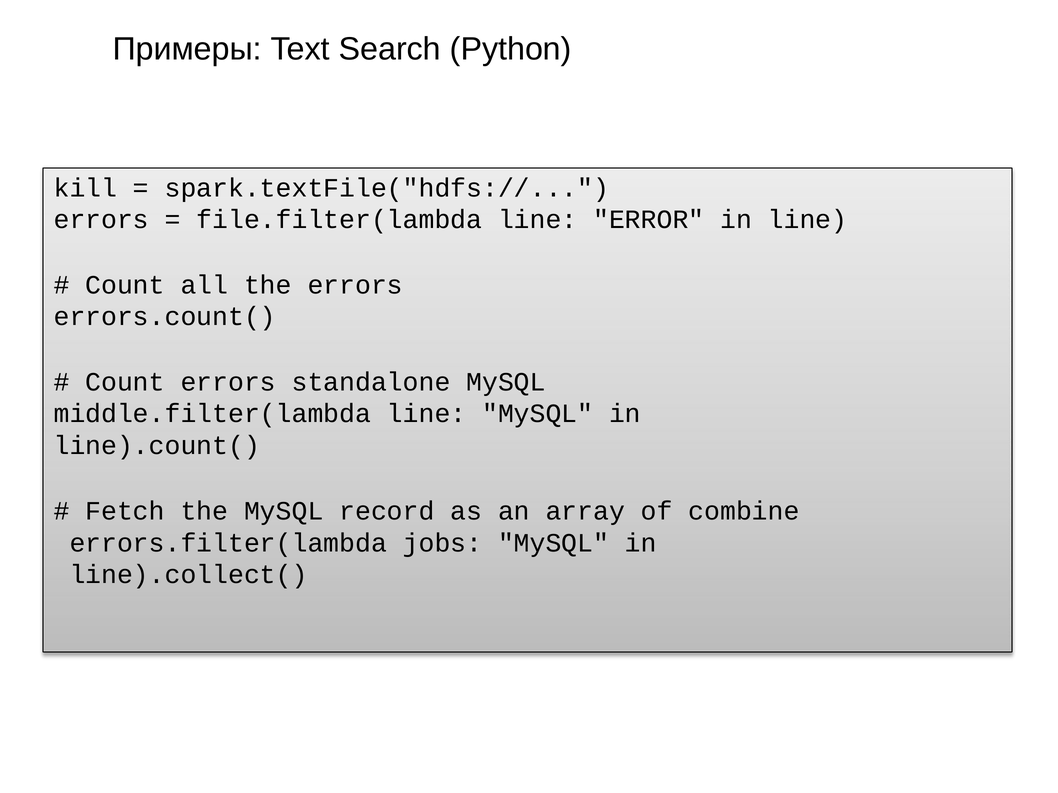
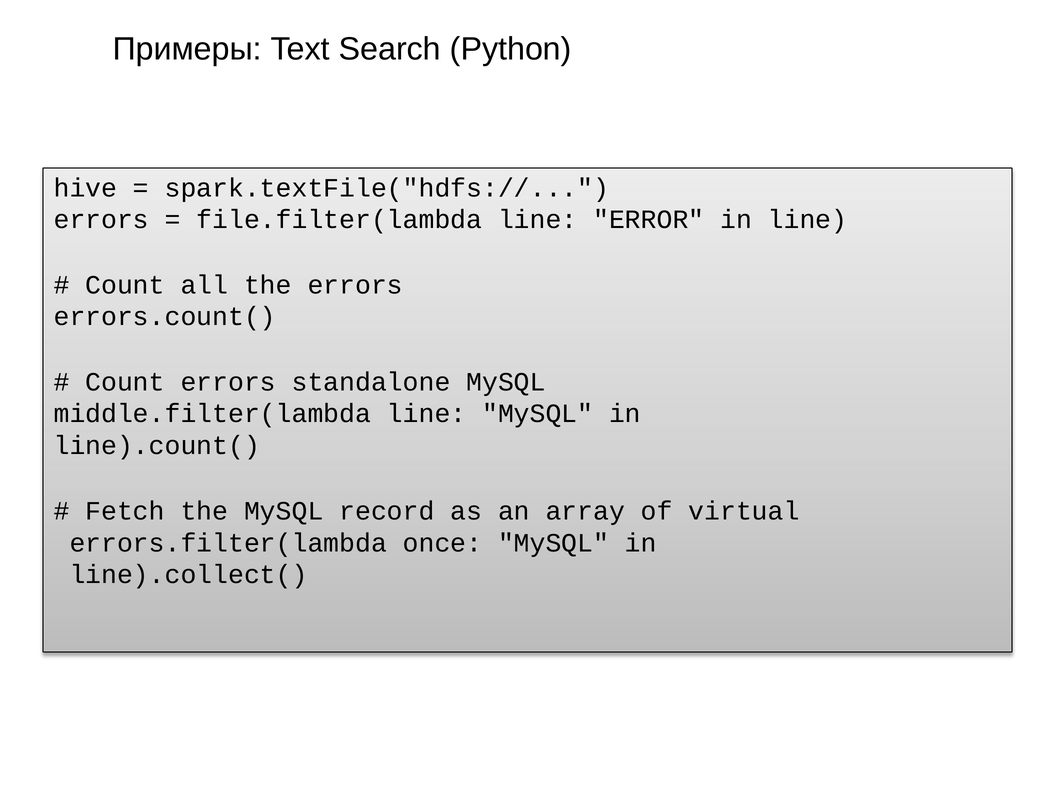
kill: kill -> hive (85, 188)
combine: combine -> virtual (744, 511)
jobs: jobs -> once (442, 543)
